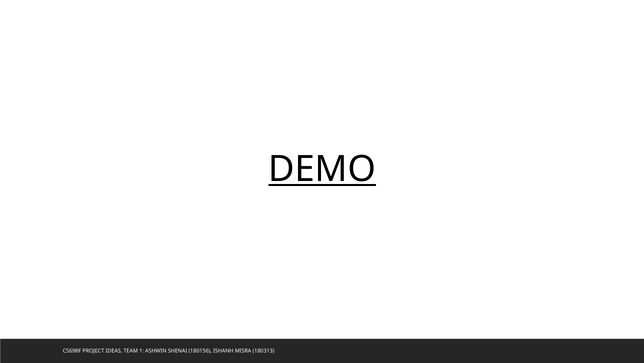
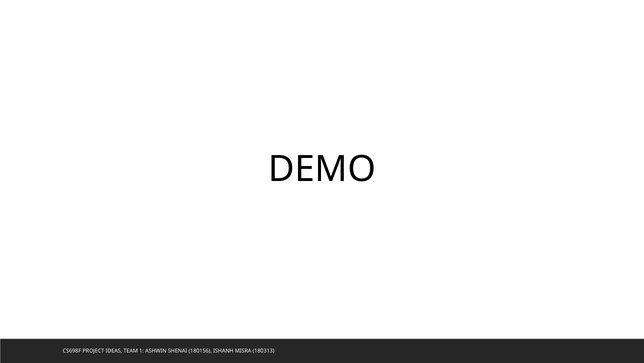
DEMO underline: present -> none (322, 169)
